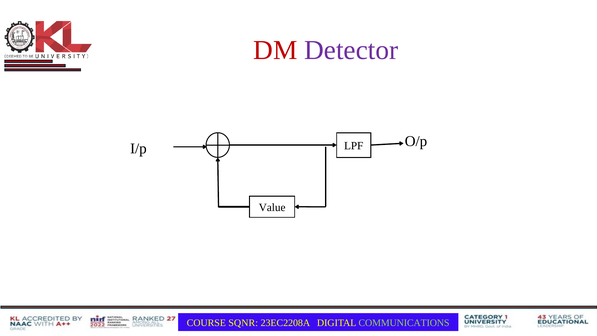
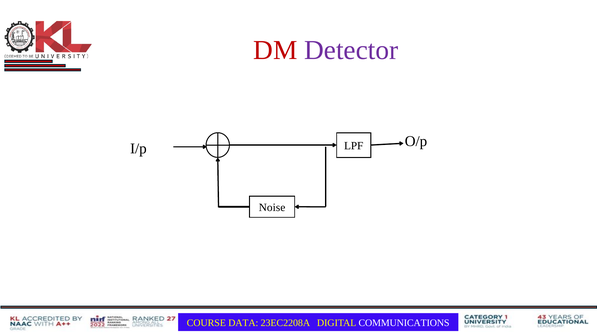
Value: Value -> Noise (272, 207)
SQNR: SQNR -> DATA (243, 323)
COMMUNICATIONS colour: light green -> white (404, 323)
